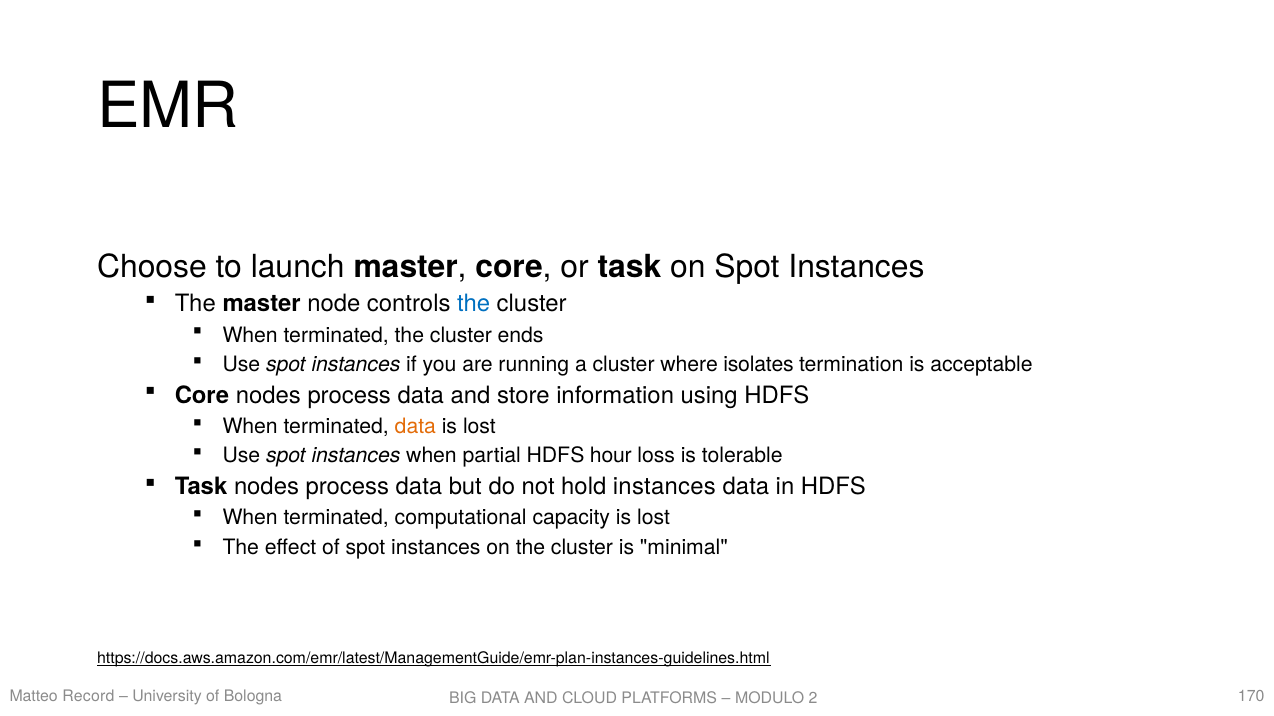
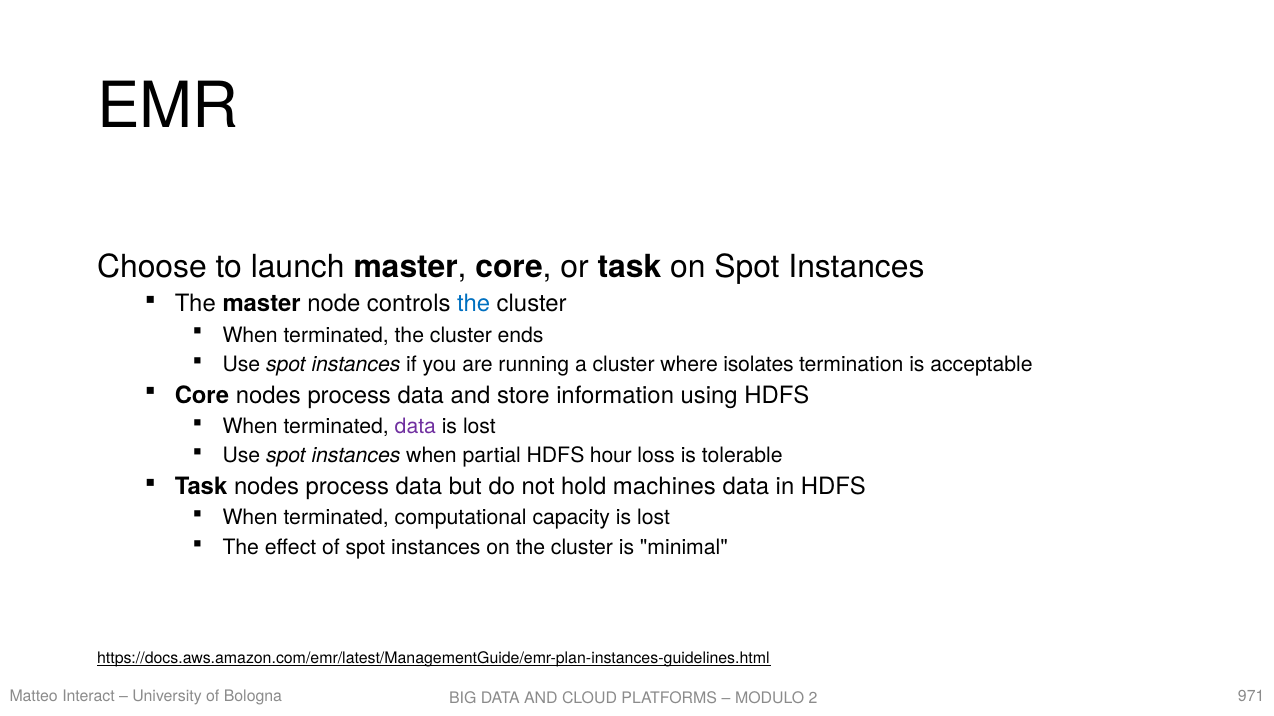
data colour: orange -> purple (415, 427)
hold instances: instances -> machines (664, 487)
Record: Record -> Interact (88, 697)
170: 170 -> 971 (1251, 697)
